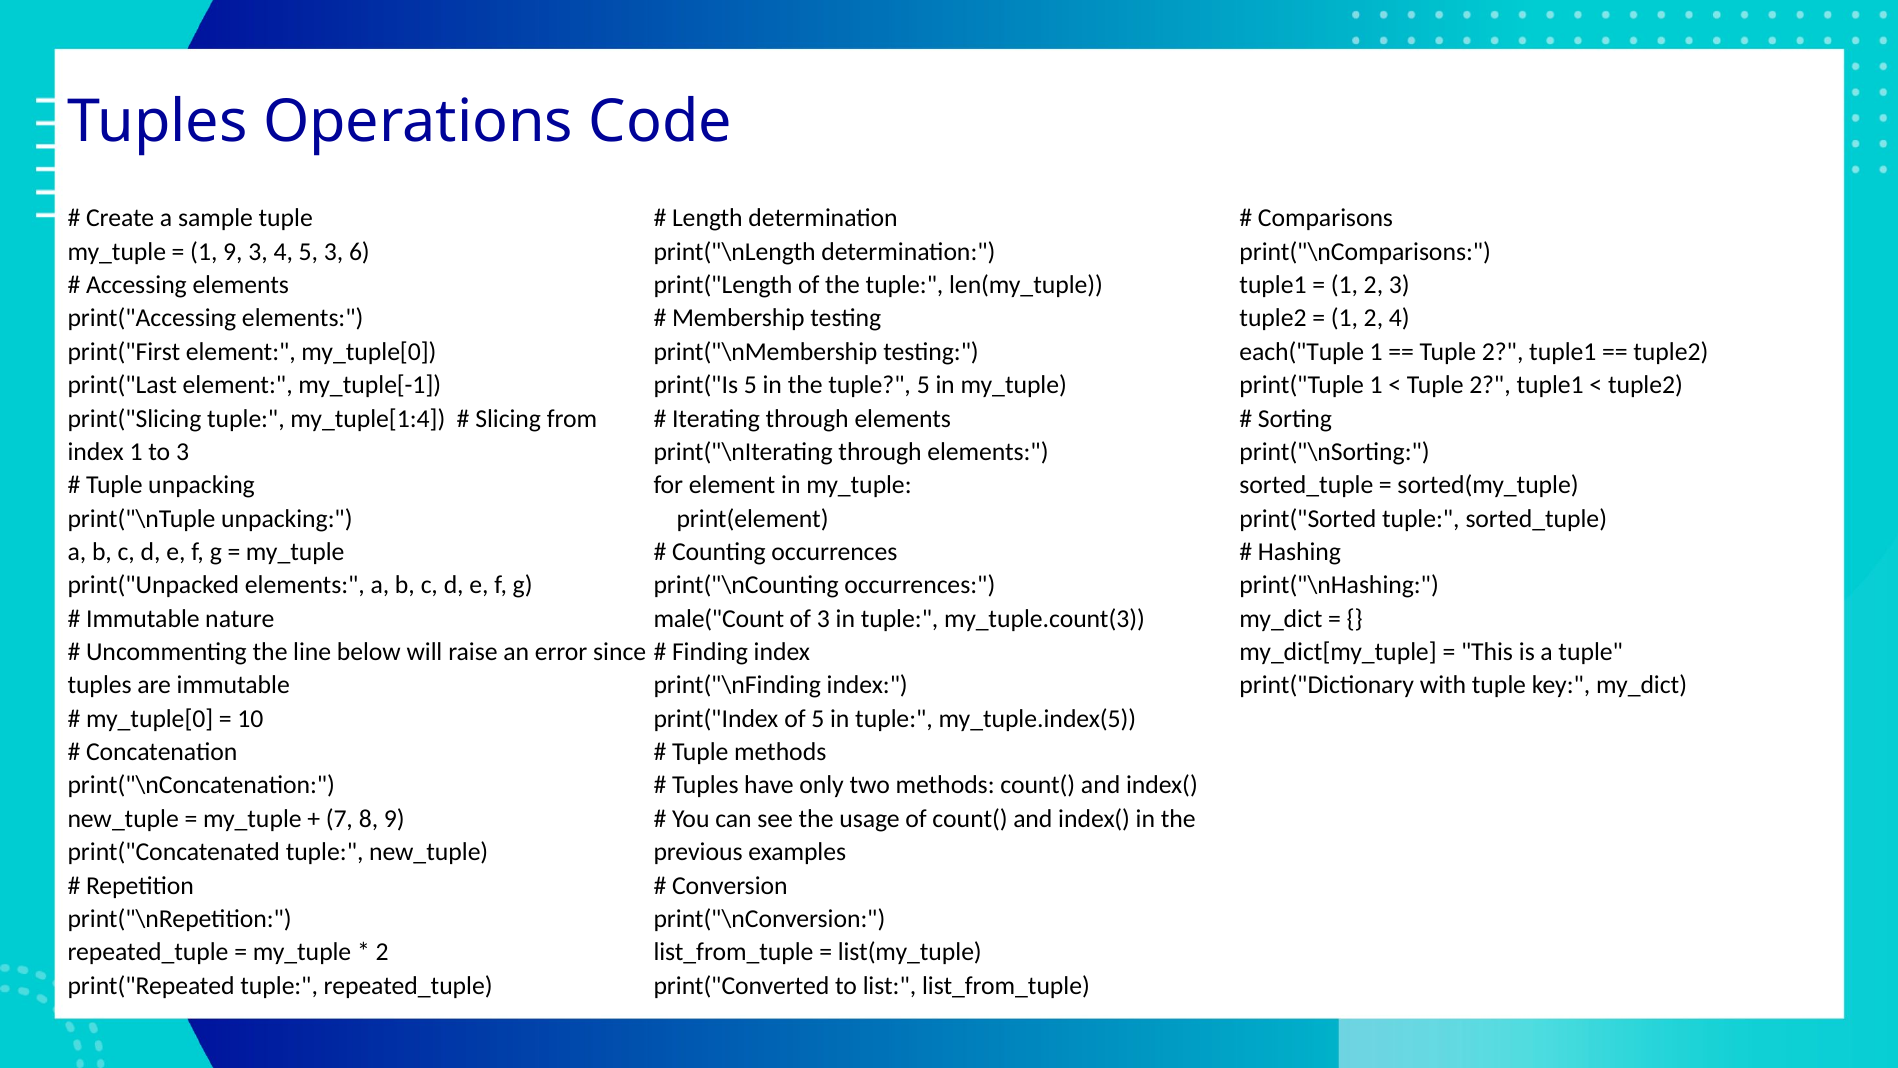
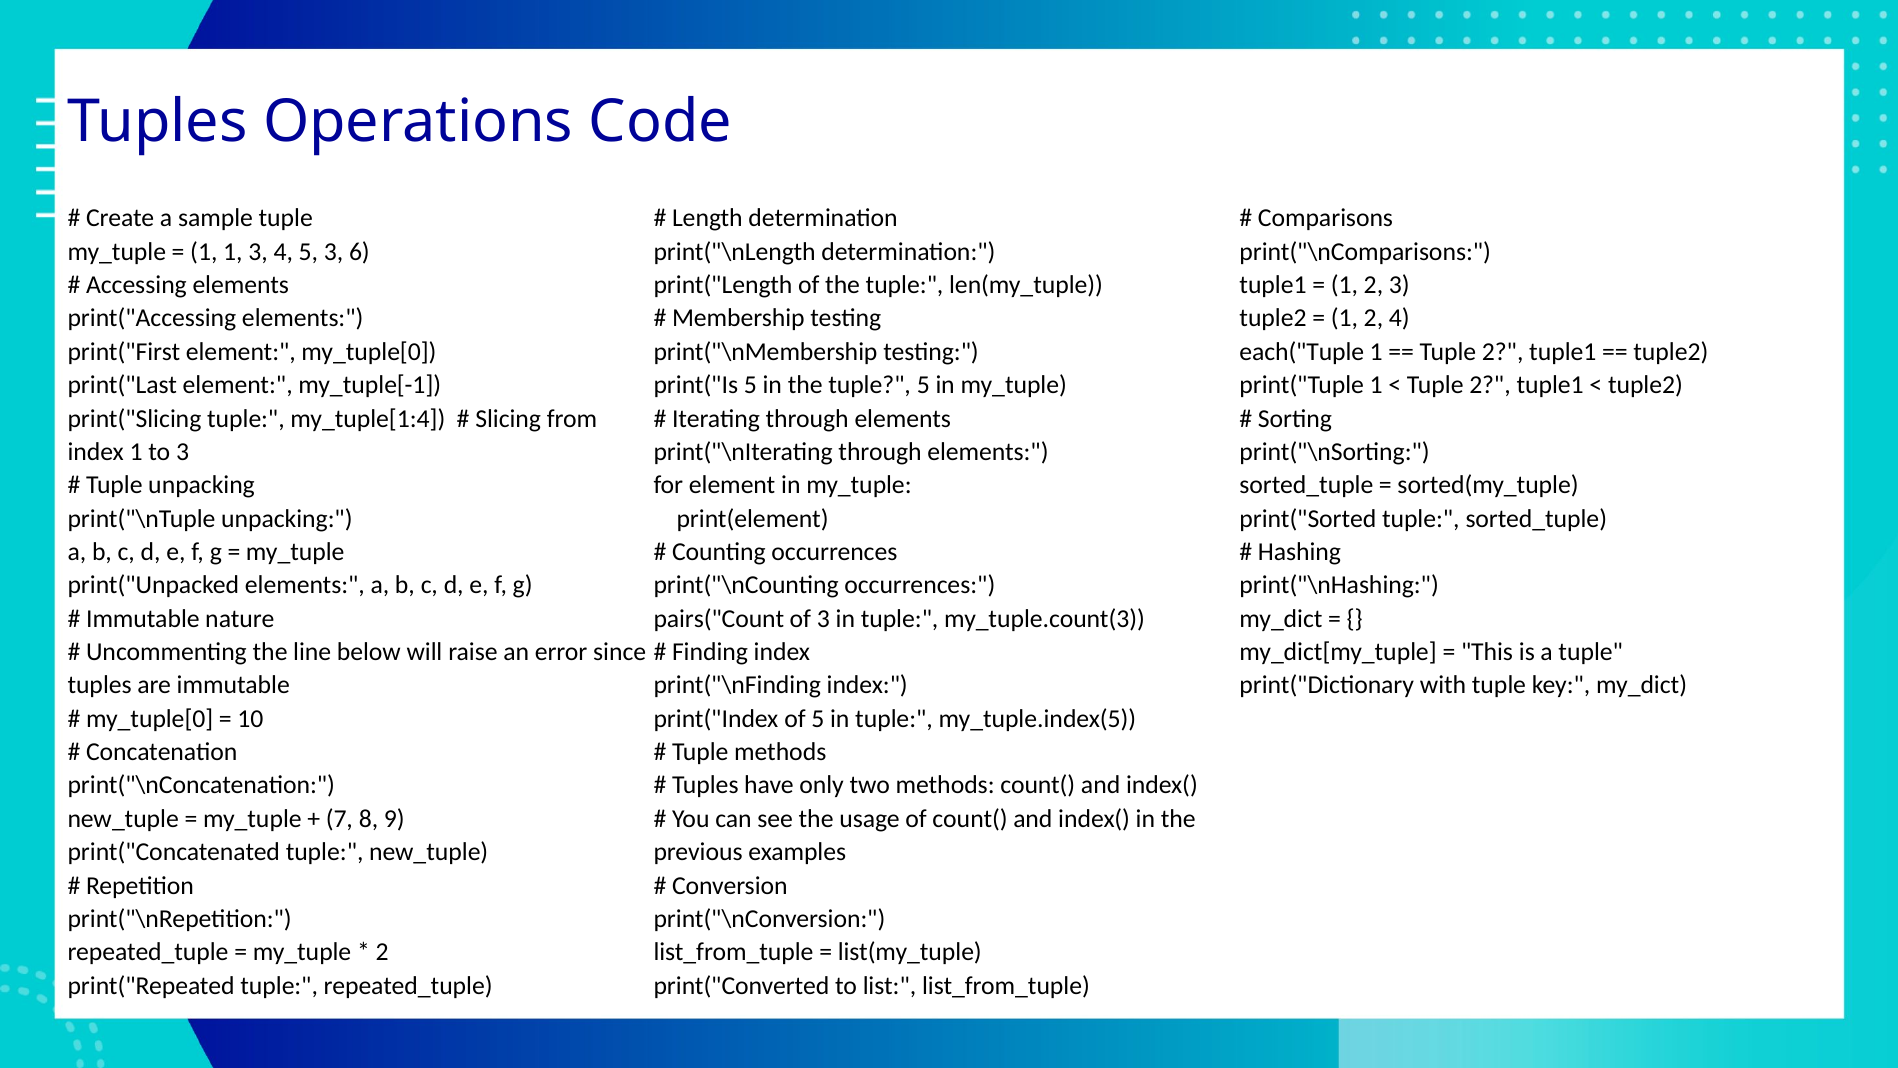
1 9: 9 -> 1 (233, 252)
male("Count: male("Count -> pairs("Count (719, 618)
